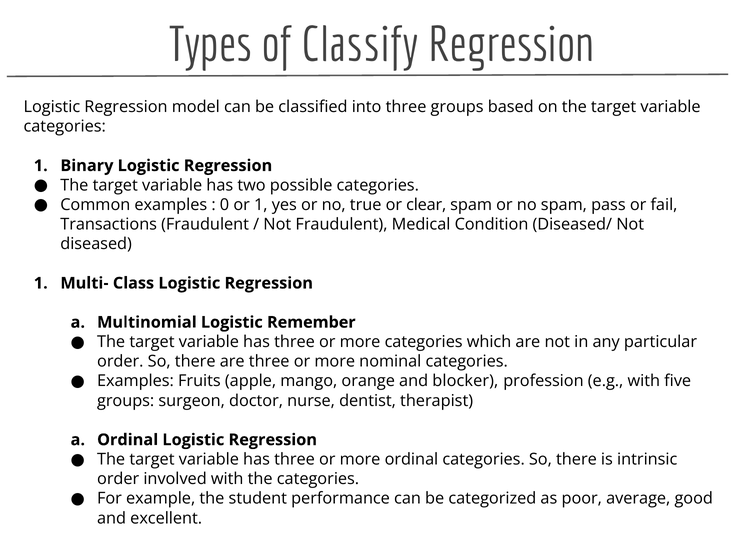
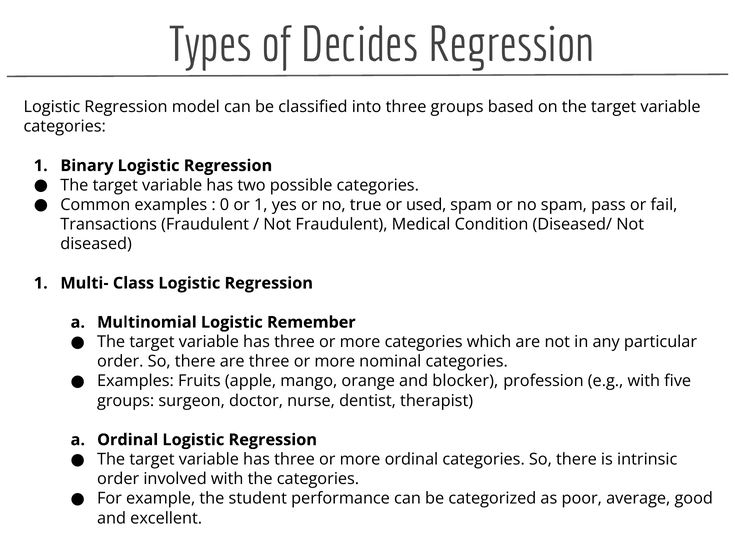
Classify: Classify -> Decides (360, 45)
clear: clear -> used (426, 205)
